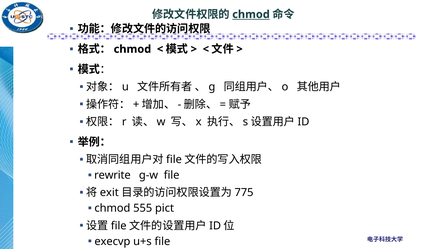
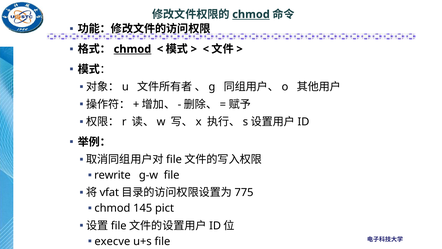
chmod underline: none -> present (132, 49)
exit: exit -> vfat (109, 192)
555: 555 -> 145 (143, 208)
execvp: execvp -> execve (112, 241)
